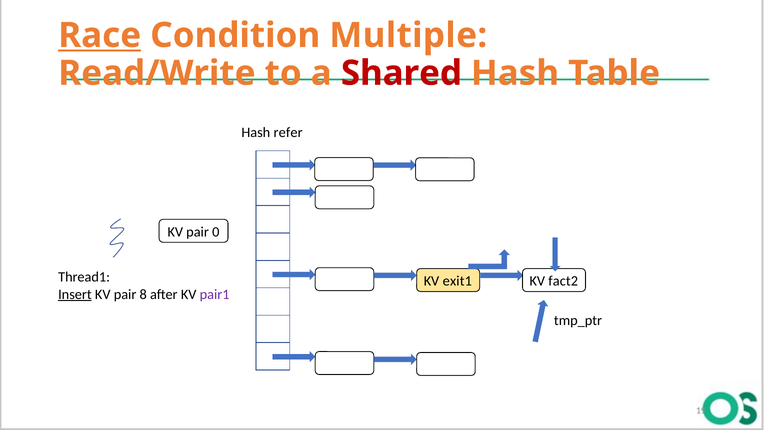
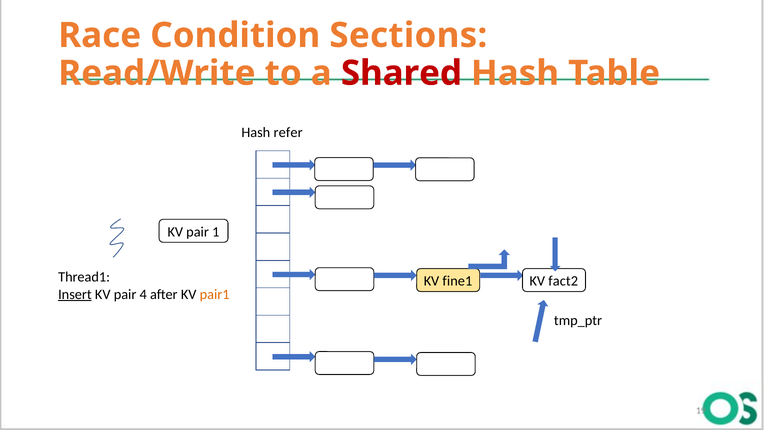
Race underline: present -> none (100, 35)
Multiple: Multiple -> Sections (408, 35)
0: 0 -> 1 (216, 232)
exit1: exit1 -> fine1 (457, 281)
8: 8 -> 4 (143, 294)
pair1 colour: purple -> orange (215, 294)
